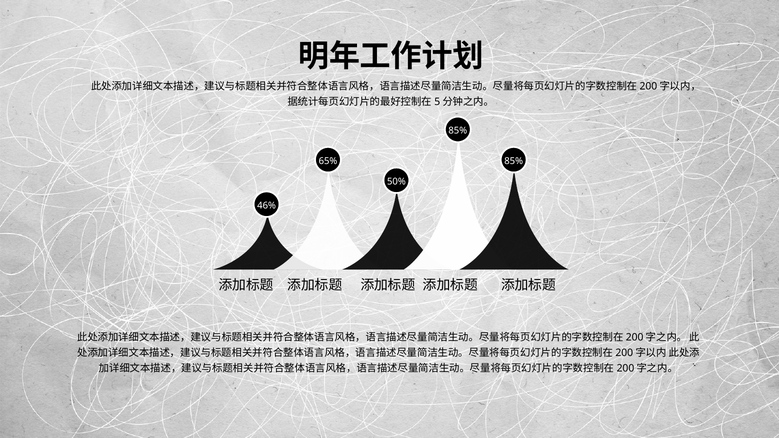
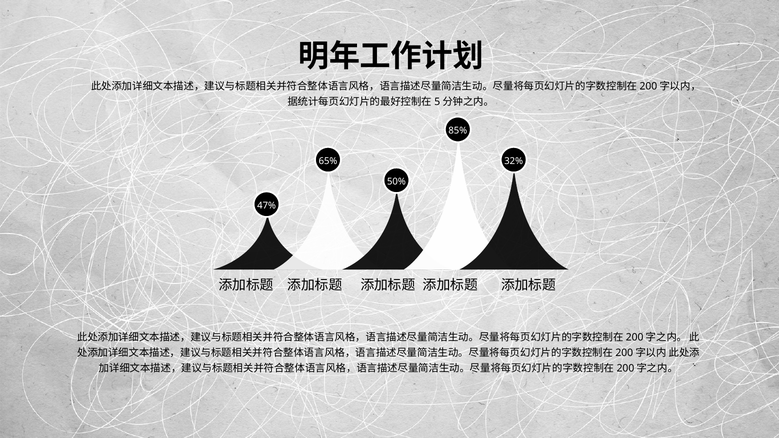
85%: 85% -> 32% (514, 161)
46%: 46% -> 47% (267, 206)
